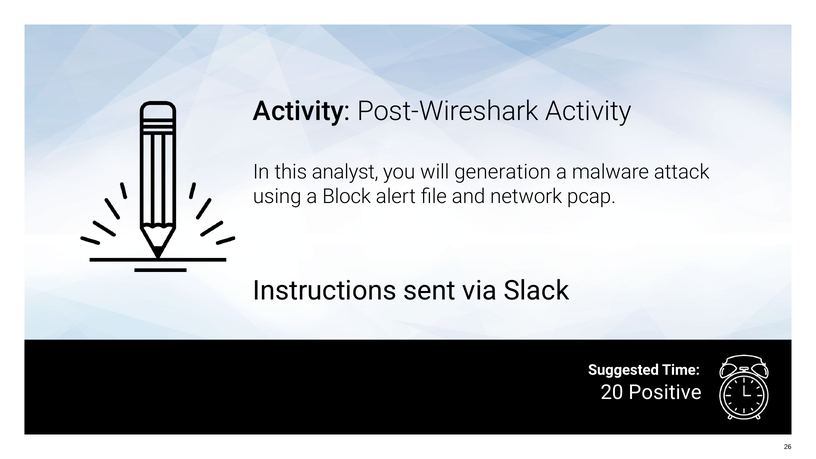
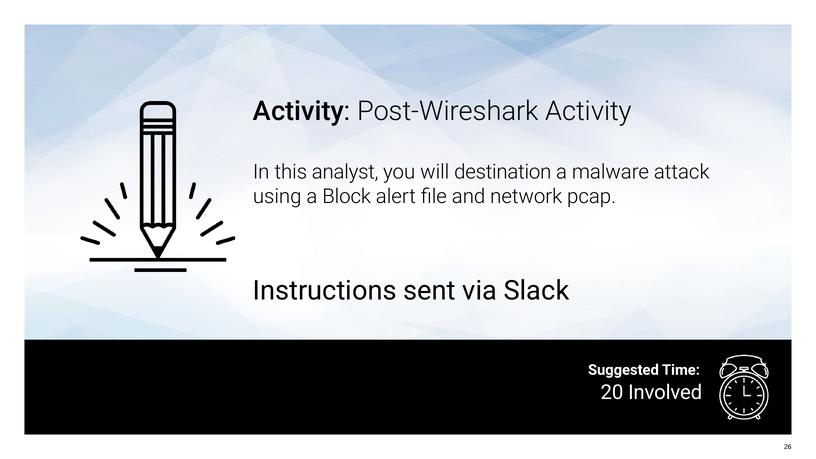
generation: generation -> destination (503, 172)
Positive: Positive -> Involved (665, 392)
